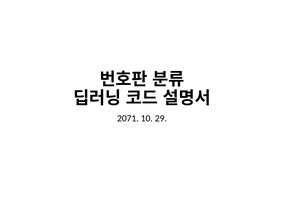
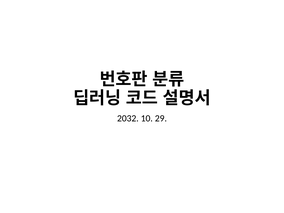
2071: 2071 -> 2032 (128, 118)
